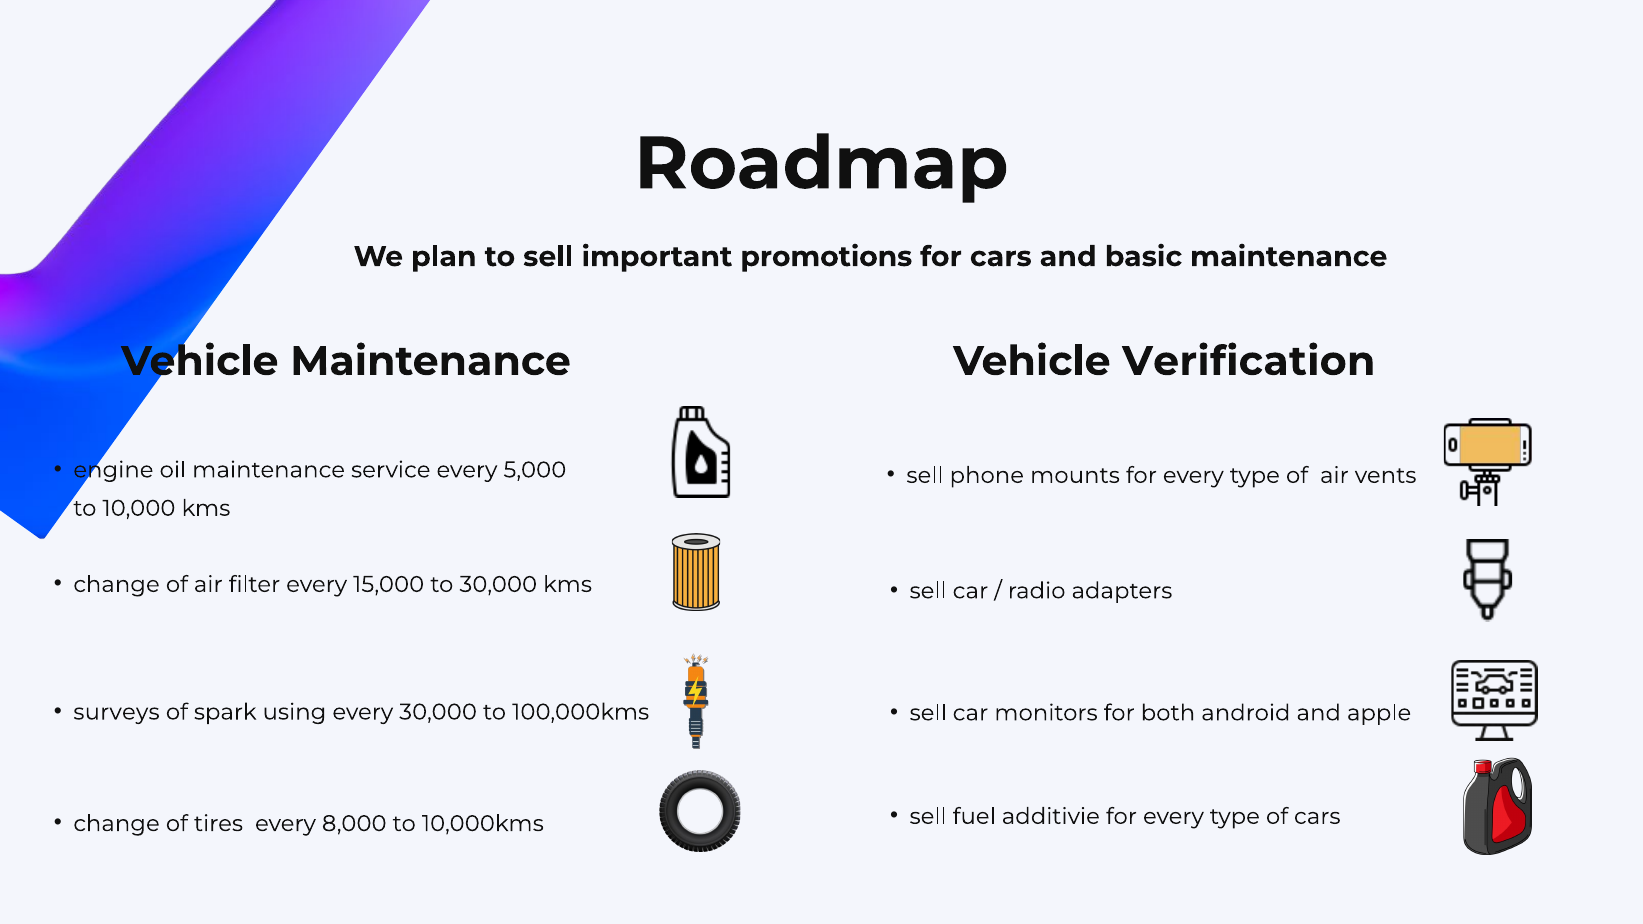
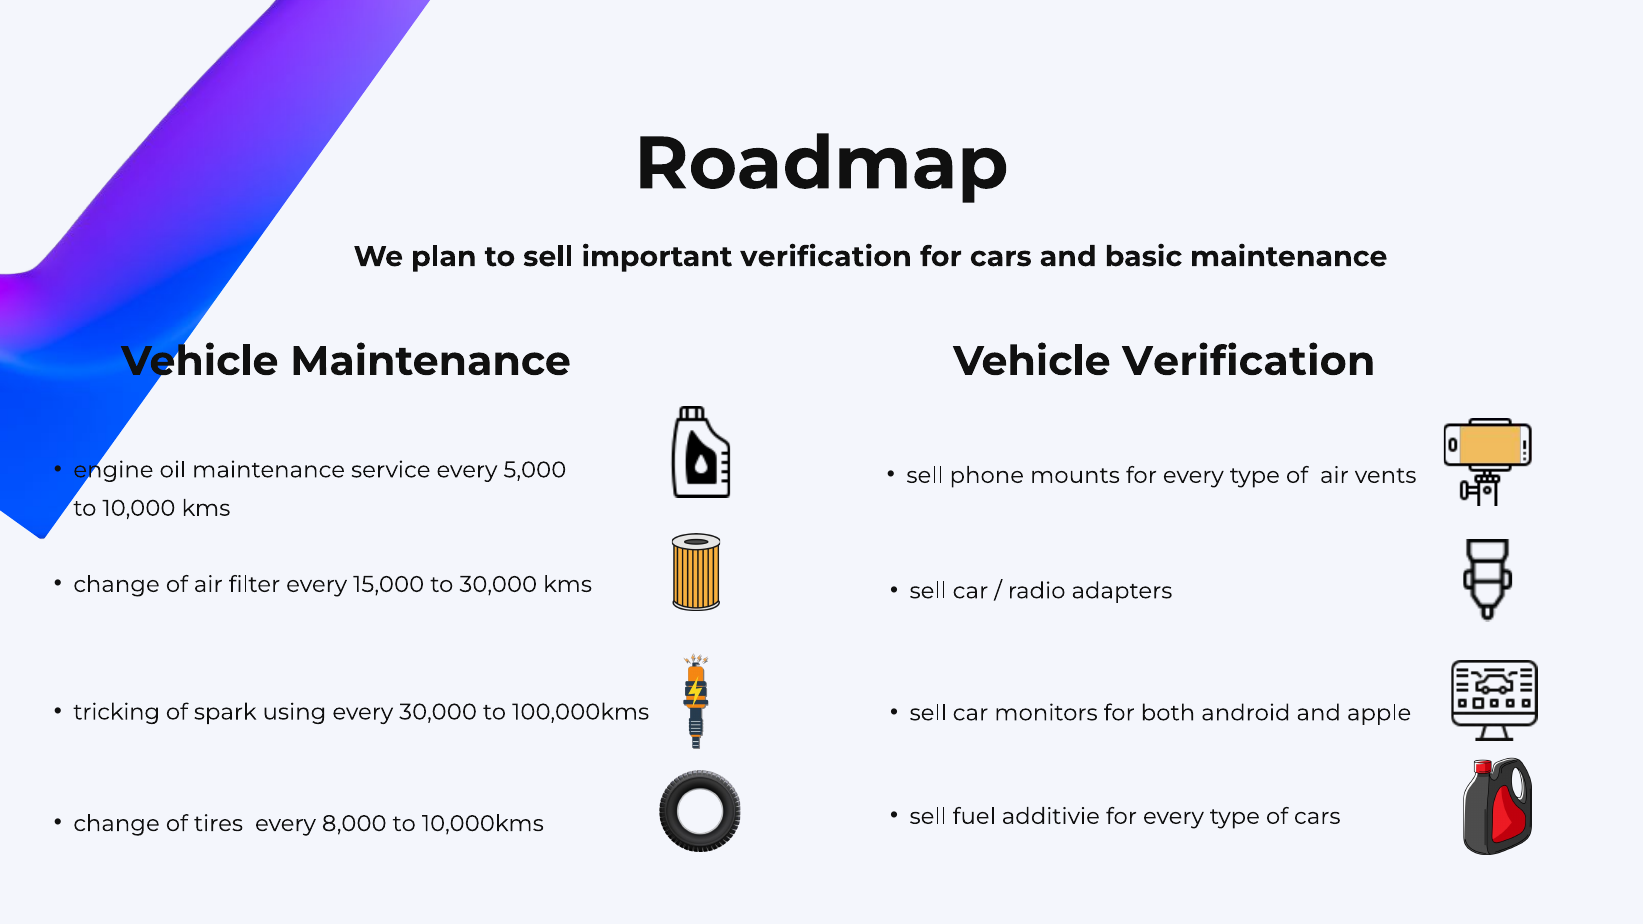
important promotions: promotions -> verification (826, 257)
surveys: surveys -> tricking (117, 712)
